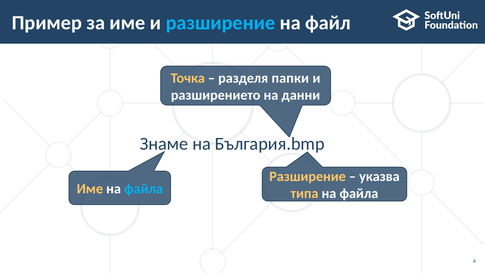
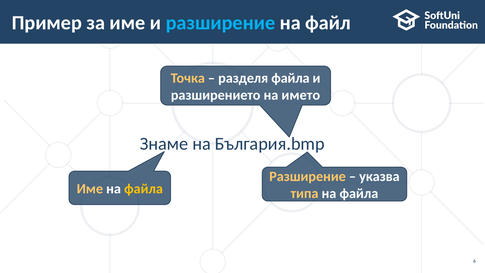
разделя папки: папки -> файла (290, 78)
данни: данни -> името (301, 95)
файла colour: light blue -> yellow (143, 189)
